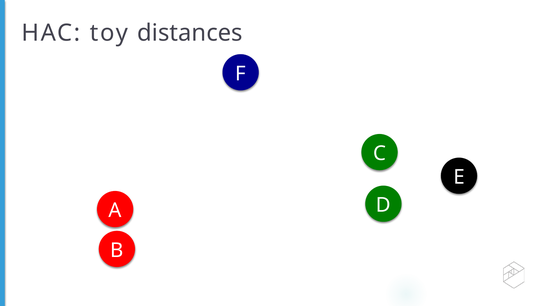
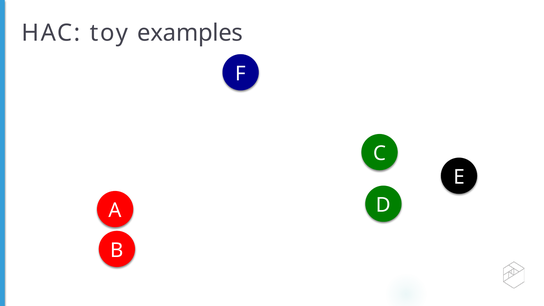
distances: distances -> examples (190, 33)
